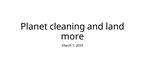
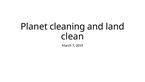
more: more -> clean (72, 36)
